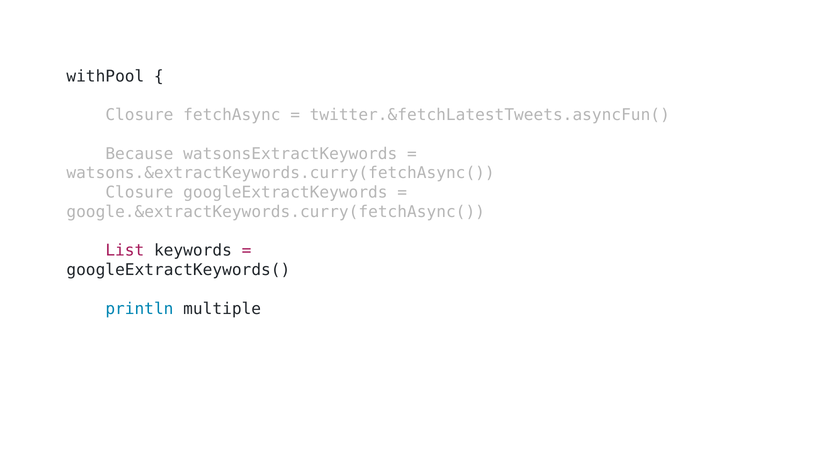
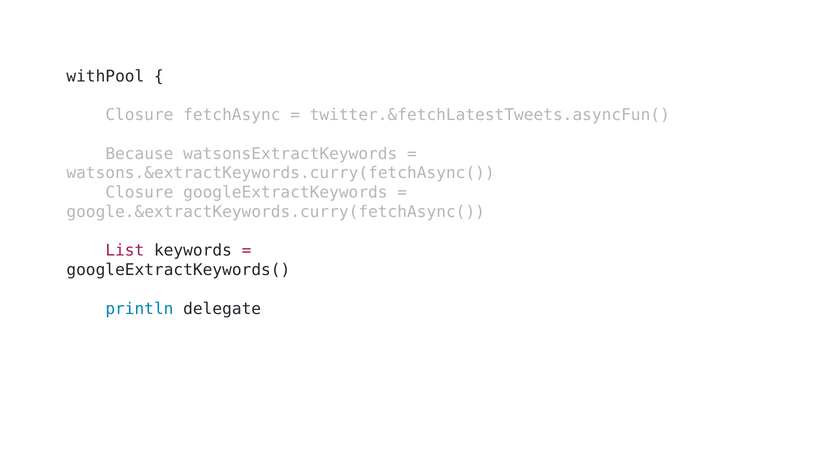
multiple: multiple -> delegate (222, 309)
